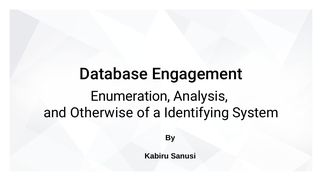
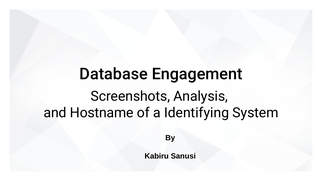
Enumeration: Enumeration -> Screenshots (130, 96)
Otherwise: Otherwise -> Hostname (102, 113)
